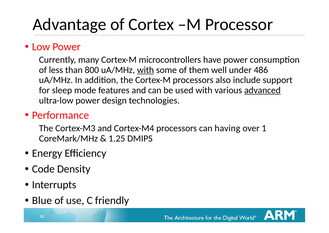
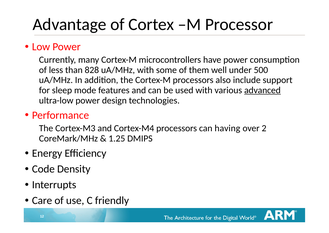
800: 800 -> 828 (92, 70)
with underline: present -> none (146, 70)
486: 486 -> 500 (261, 70)
1: 1 -> 2 (264, 128)
Blue: Blue -> Care (42, 200)
